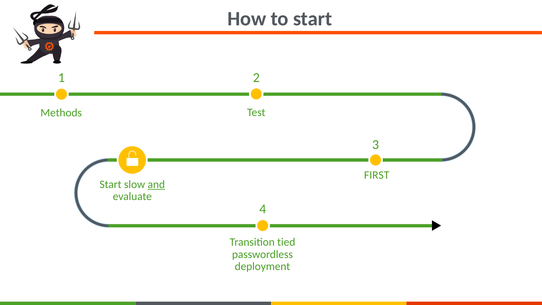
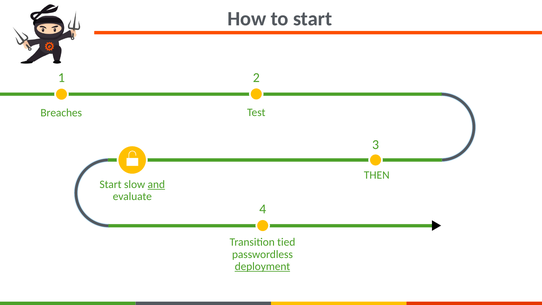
Methods: Methods -> Breaches (61, 113)
FIRST: FIRST -> THEN (377, 175)
deployment underline: none -> present (262, 266)
